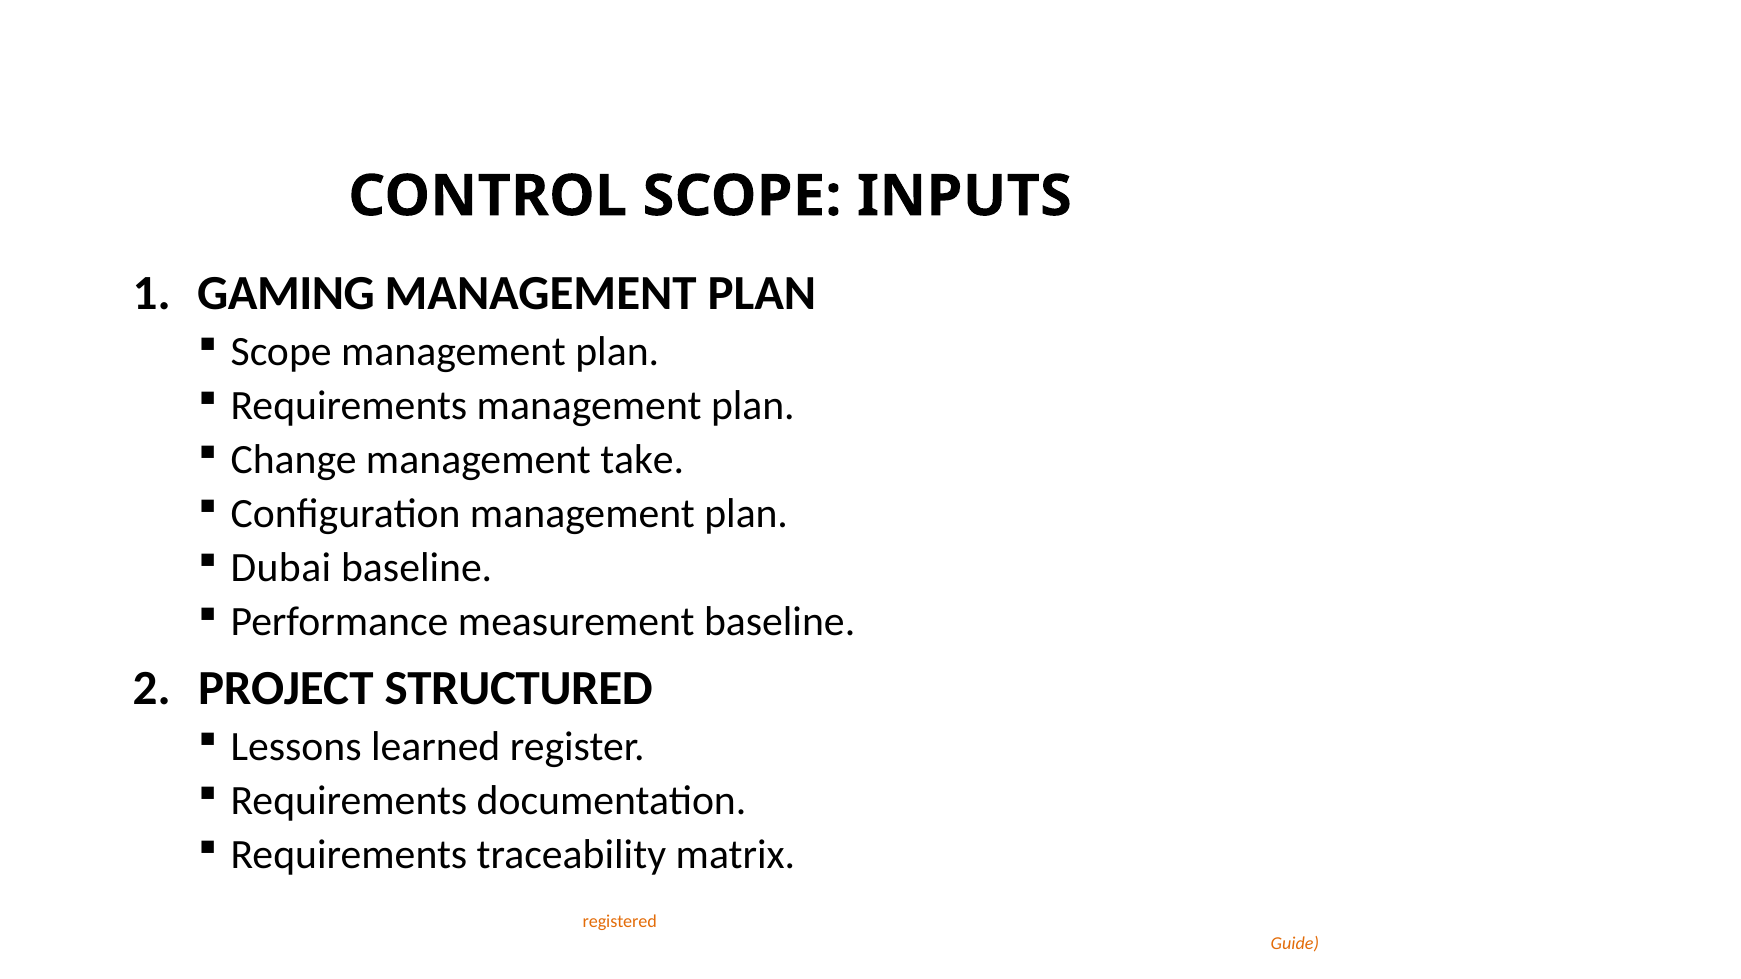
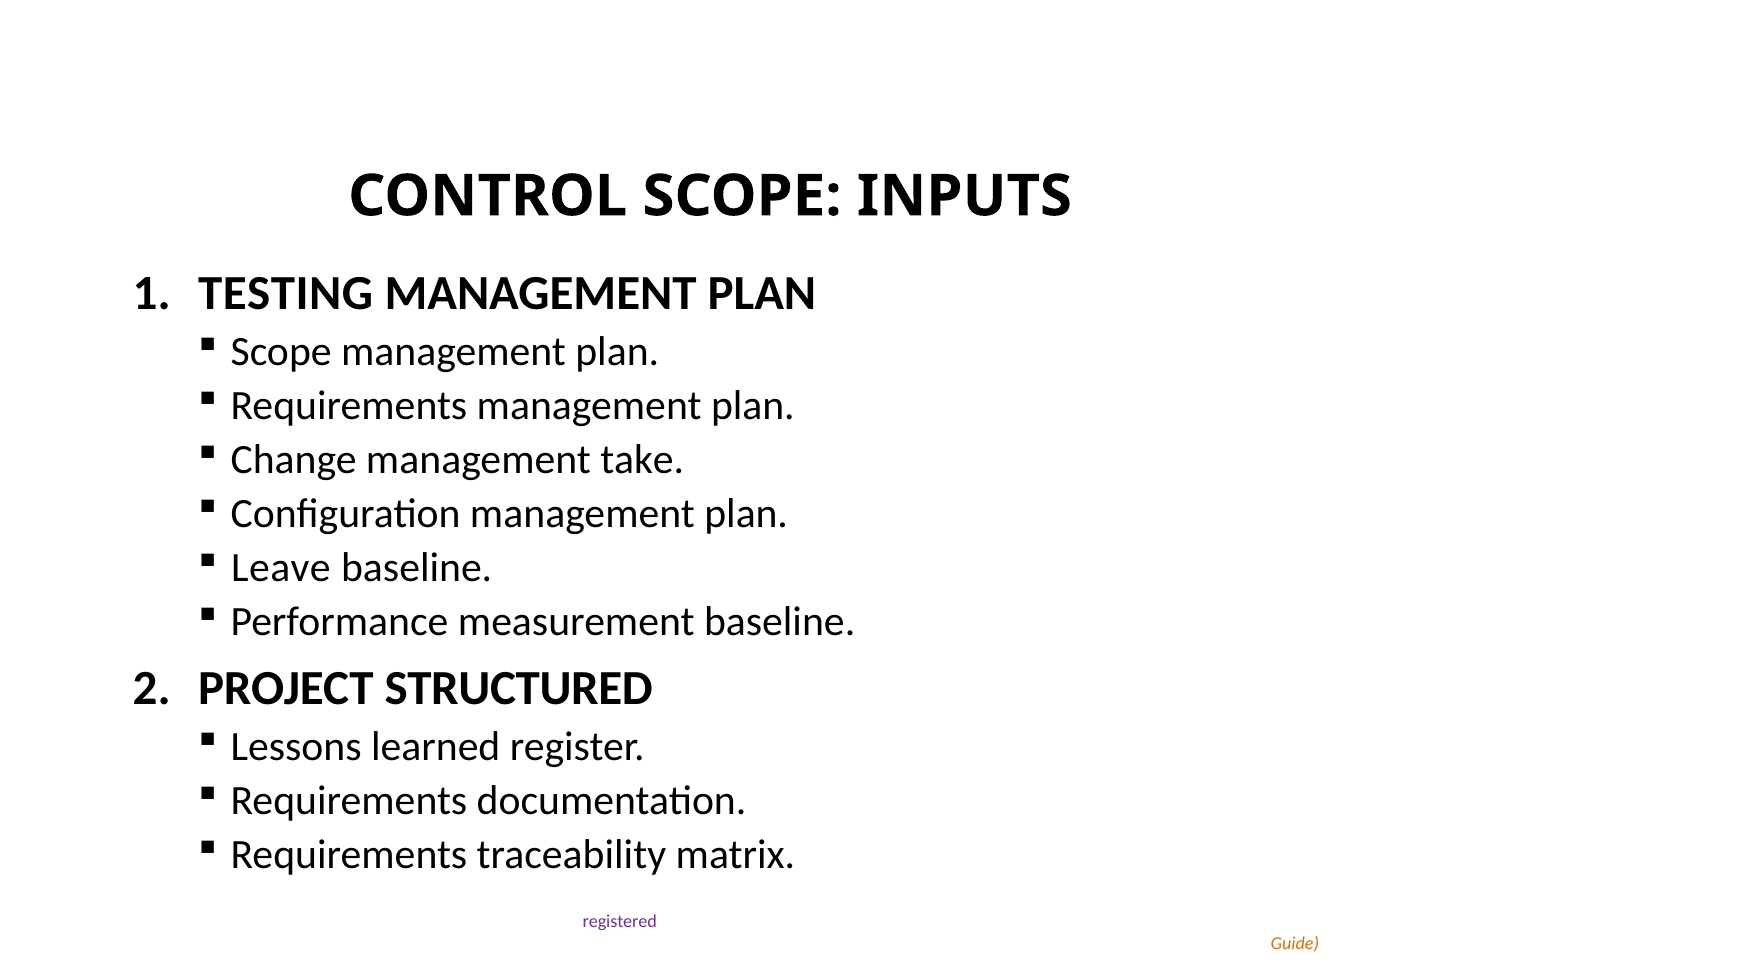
GAMING: GAMING -> TESTING (286, 293)
Dubai: Dubai -> Leave (281, 568)
registered colour: orange -> purple (620, 922)
